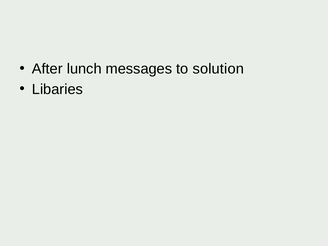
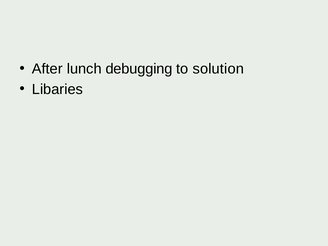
messages: messages -> debugging (139, 69)
